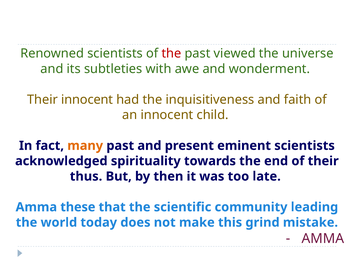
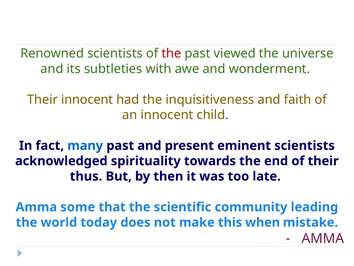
many colour: orange -> blue (85, 145)
these: these -> some (78, 207)
grind: grind -> when (263, 222)
